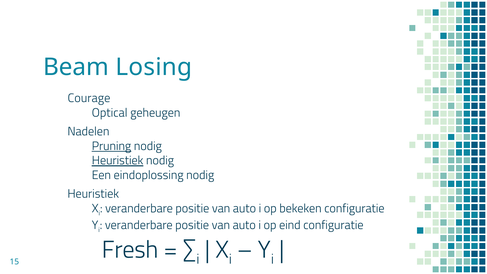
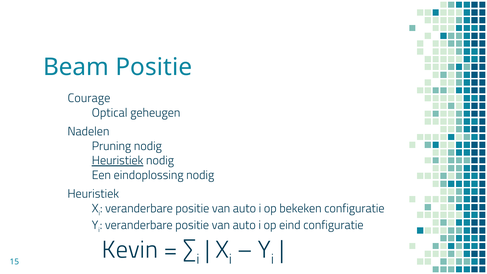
Beam Losing: Losing -> Positie (154, 67)
Pruning underline: present -> none (112, 146)
Fresh: Fresh -> Kevin (130, 250)
